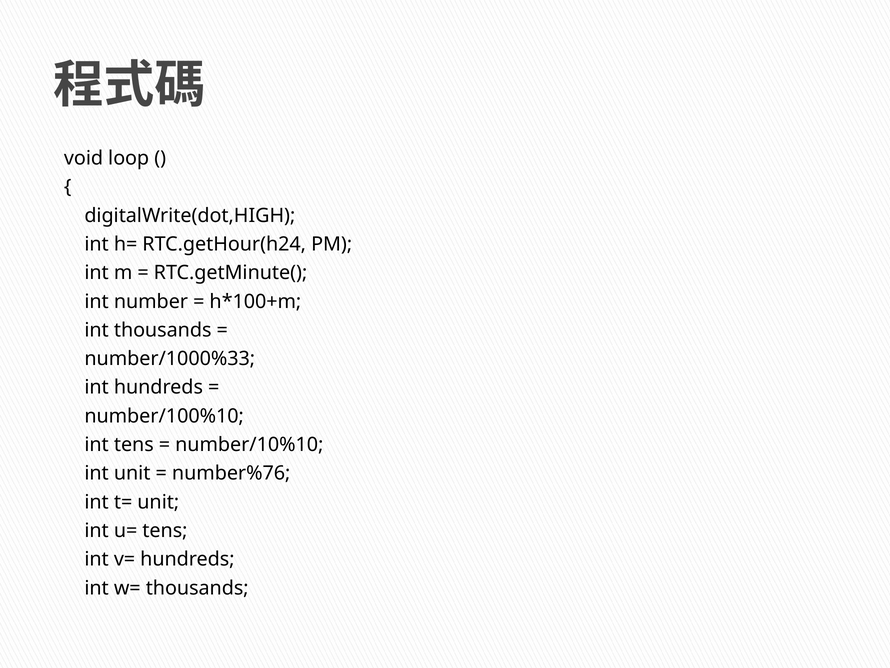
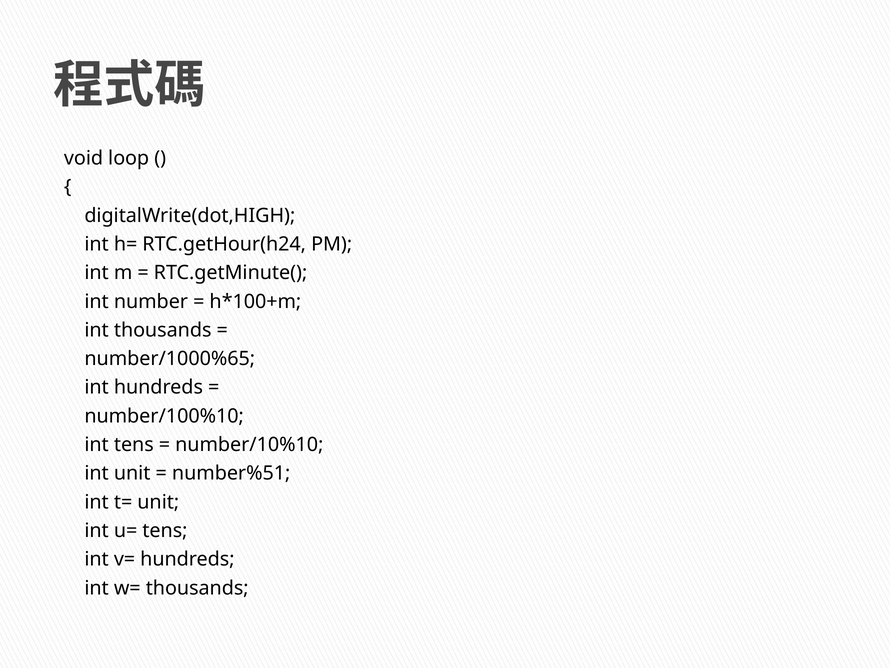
number/1000%33: number/1000%33 -> number/1000%65 (170, 359)
number%76: number%76 -> number%51 (231, 473)
